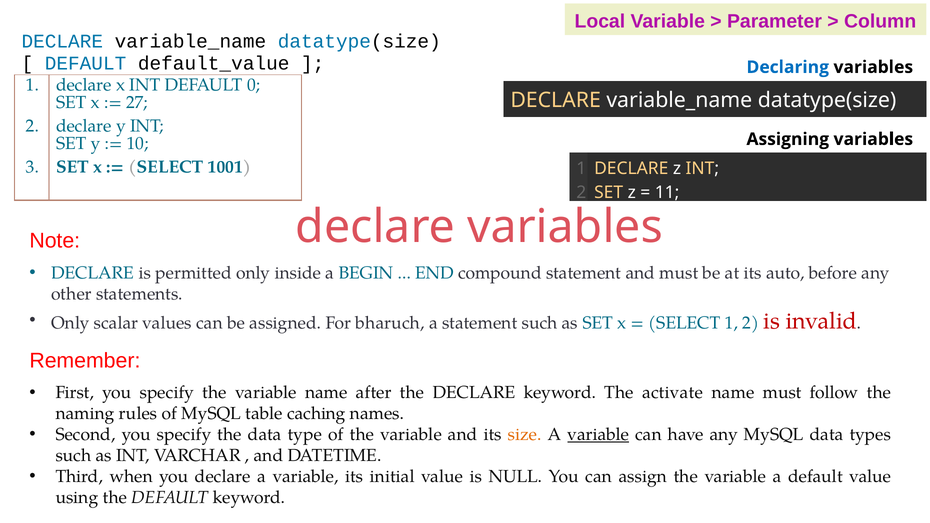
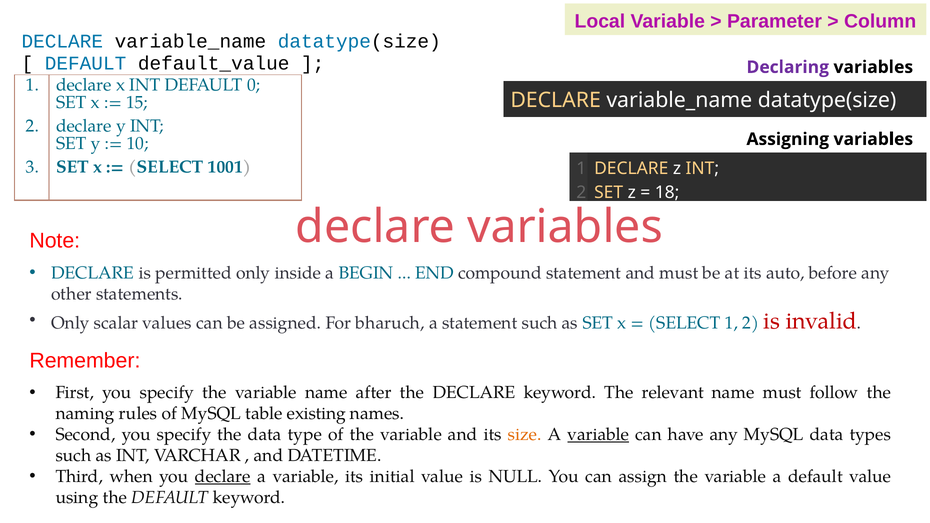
Declaring colour: blue -> purple (788, 67)
27: 27 -> 15 (137, 103)
11: 11 -> 18 (667, 192)
activate: activate -> relevant (673, 393)
caching: caching -> existing (316, 414)
declare underline: none -> present (223, 477)
